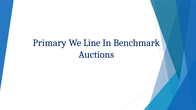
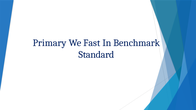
Line: Line -> Fast (92, 43)
Auctions: Auctions -> Standard (96, 55)
